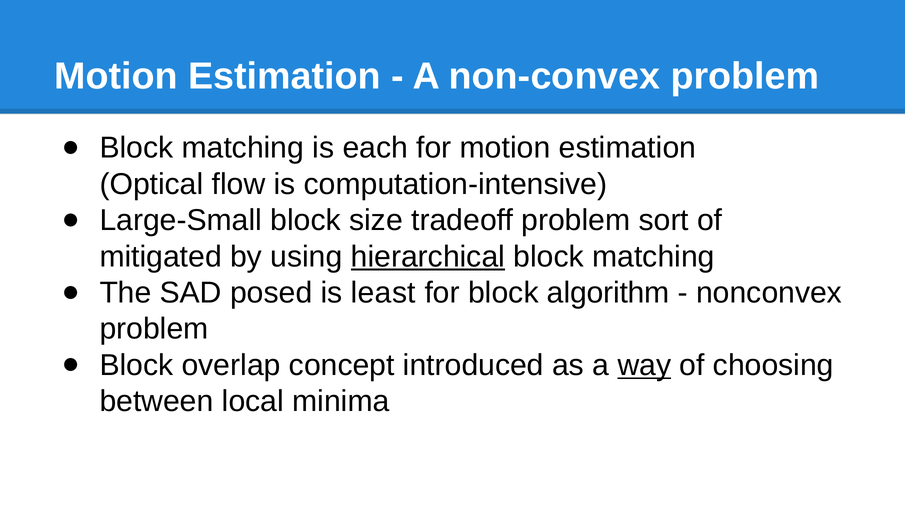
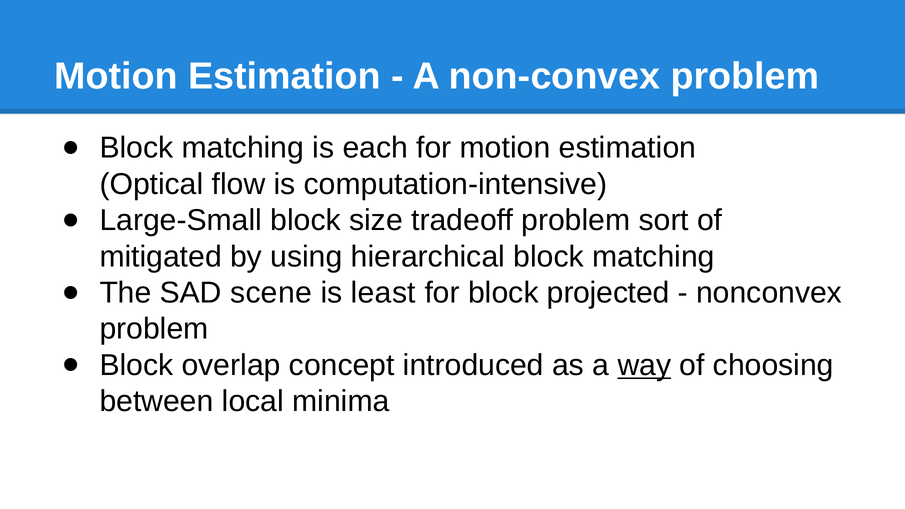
hierarchical underline: present -> none (428, 257)
posed: posed -> scene (271, 293)
algorithm: algorithm -> projected (608, 293)
